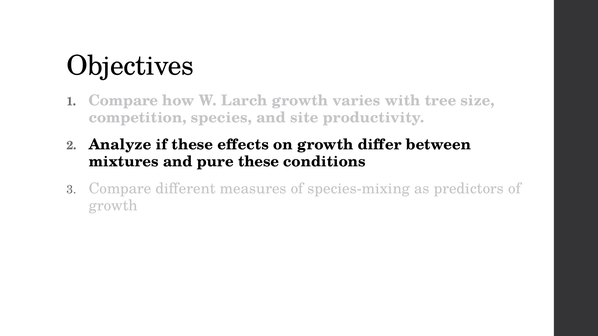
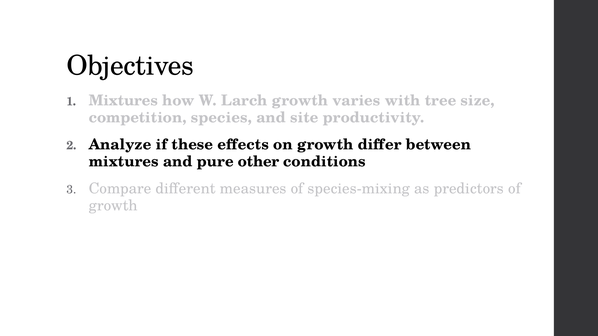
Compare: Compare -> Mixtures (123, 101)
pure these: these -> other (259, 162)
